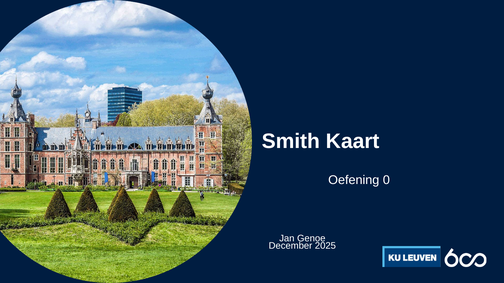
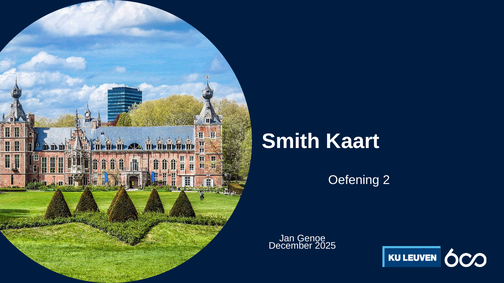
0: 0 -> 2 (386, 180)
